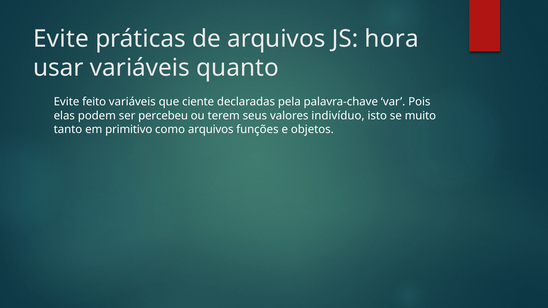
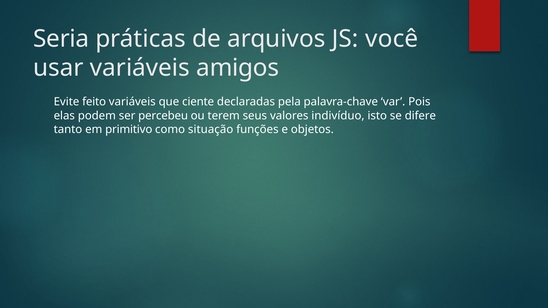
Evite: Evite -> Seria (61, 39)
hora: hora -> você (392, 39)
quanto: quanto -> amigos (238, 68)
muito: muito -> difere (420, 116)
como arquivos: arquivos -> situação (211, 129)
